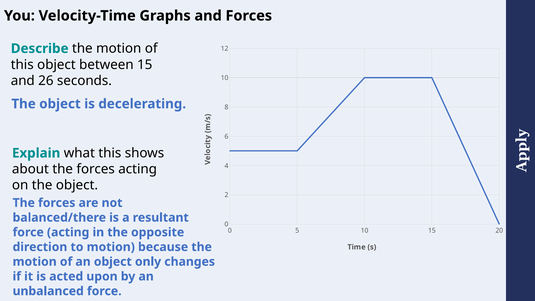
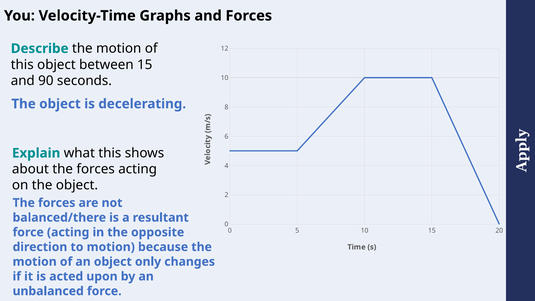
26: 26 -> 90 (46, 81)
